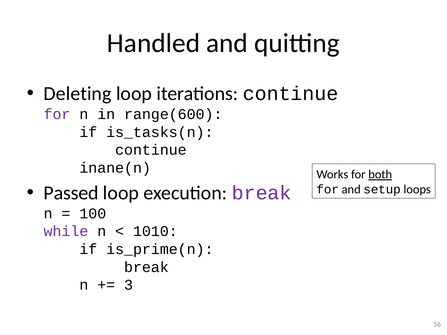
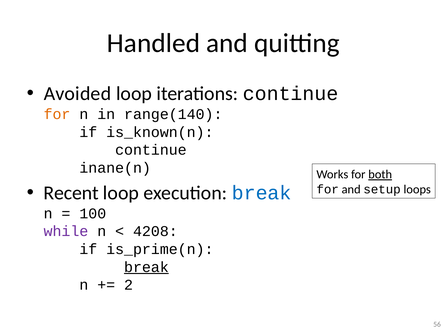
Deleting: Deleting -> Avoided (77, 94)
for colour: purple -> orange (57, 114)
range(600: range(600 -> range(140 (173, 114)
is_tasks(n: is_tasks(n -> is_known(n (160, 132)
Passed: Passed -> Recent (71, 193)
break colour: purple -> blue (262, 193)
1010: 1010 -> 4208 (155, 232)
break underline: none -> present (146, 267)
3: 3 -> 2 (129, 285)
